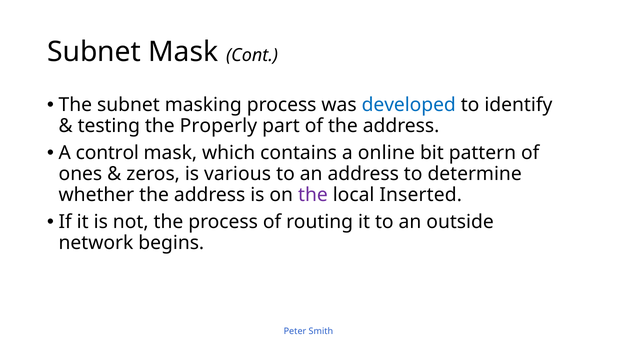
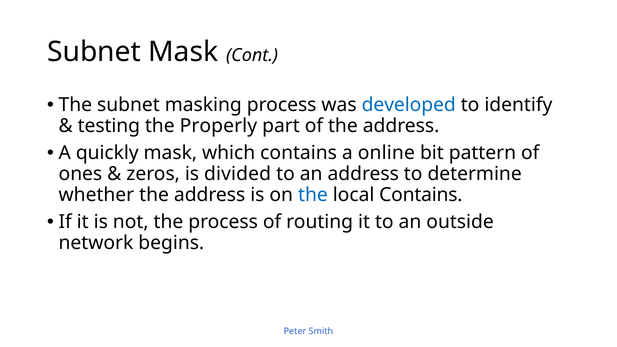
control: control -> quickly (107, 153)
various: various -> divided (238, 174)
the colour: purple -> blue (313, 195)
local Inserted: Inserted -> Contains (421, 195)
